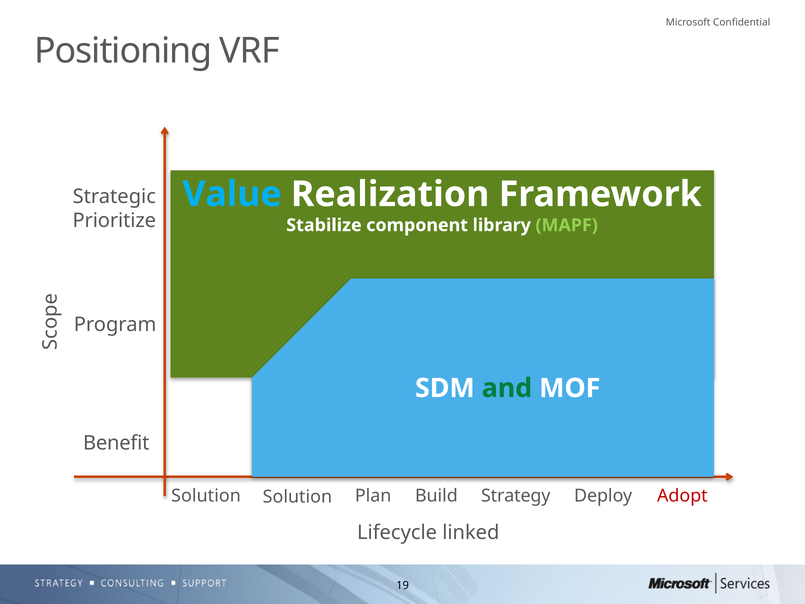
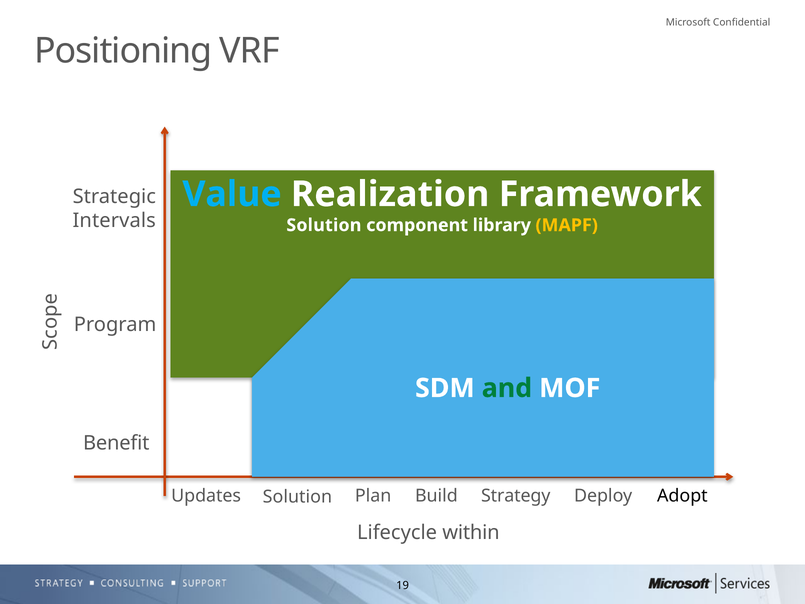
Prioritize: Prioritize -> Intervals (114, 220)
Stabilize: Stabilize -> Solution (324, 225)
MAPF colour: light green -> yellow (567, 225)
Solution: Solution -> Updates (206, 496)
Adopt colour: red -> black (682, 496)
linked: linked -> within (471, 532)
